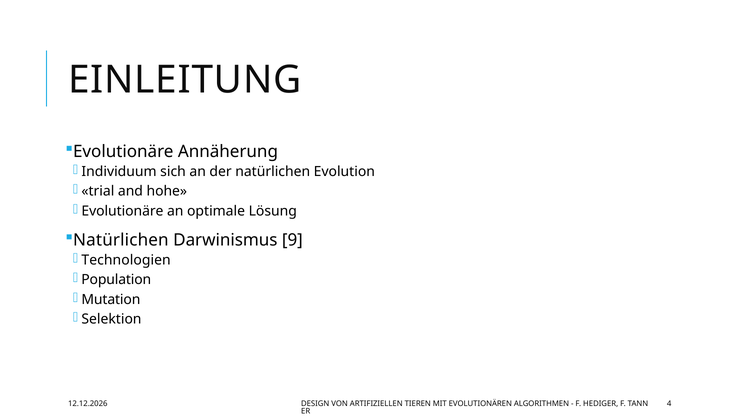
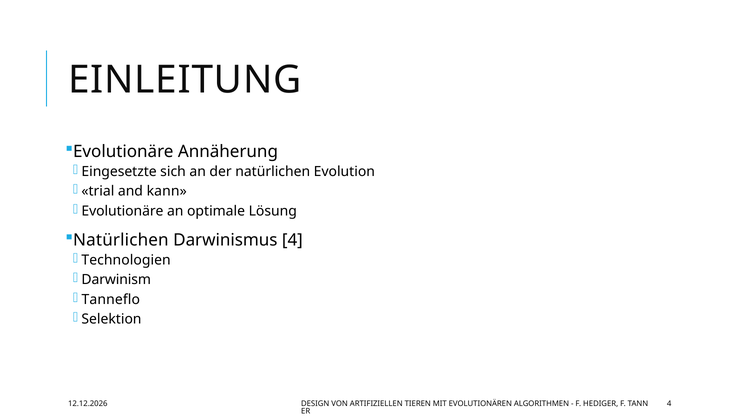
Individuum: Individuum -> Eingesetzte (119, 171)
hohe: hohe -> kann (167, 191)
Darwinismus 9: 9 -> 4 (292, 240)
Population: Population -> Darwinism (116, 279)
Mutation: Mutation -> Tanneflo (111, 299)
